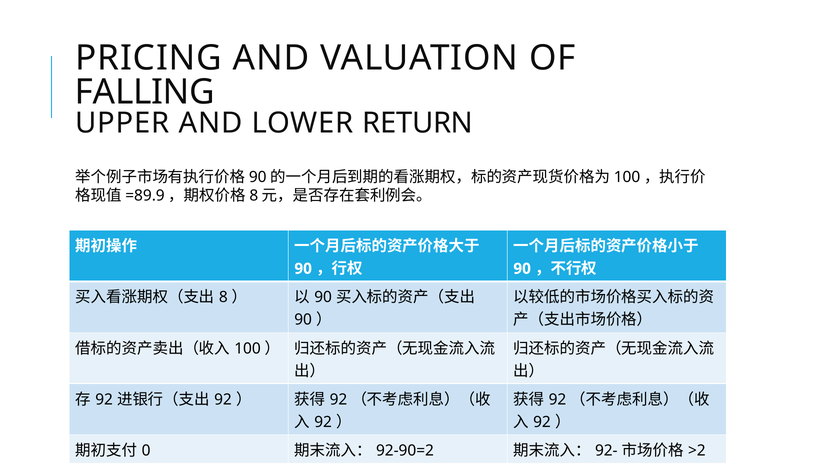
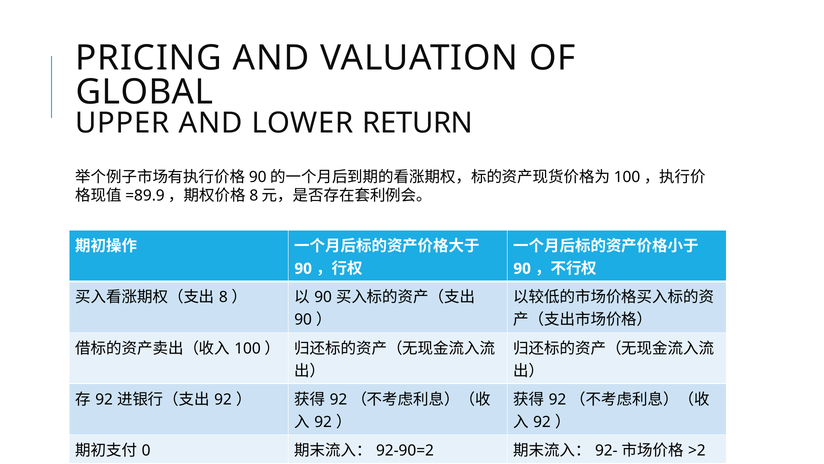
FALLING: FALLING -> GLOBAL (145, 92)
